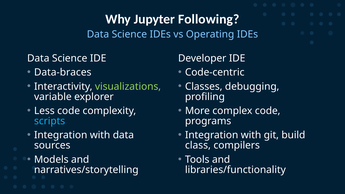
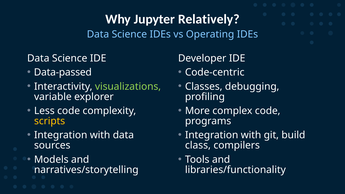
Following: Following -> Relatively (209, 19)
Data-braces: Data-braces -> Data-passed (63, 72)
scripts colour: light blue -> yellow (50, 121)
